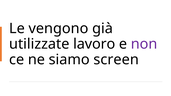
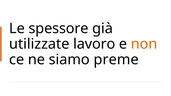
vengono: vengono -> spessore (59, 28)
non colour: purple -> orange (144, 44)
screen: screen -> preme (116, 60)
